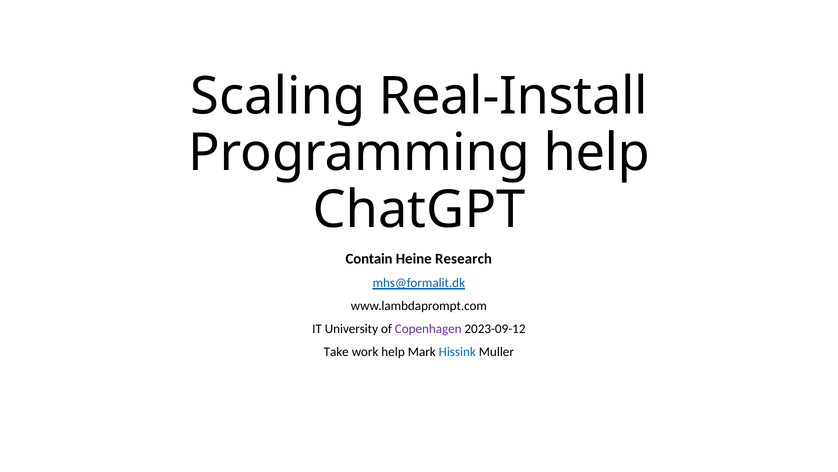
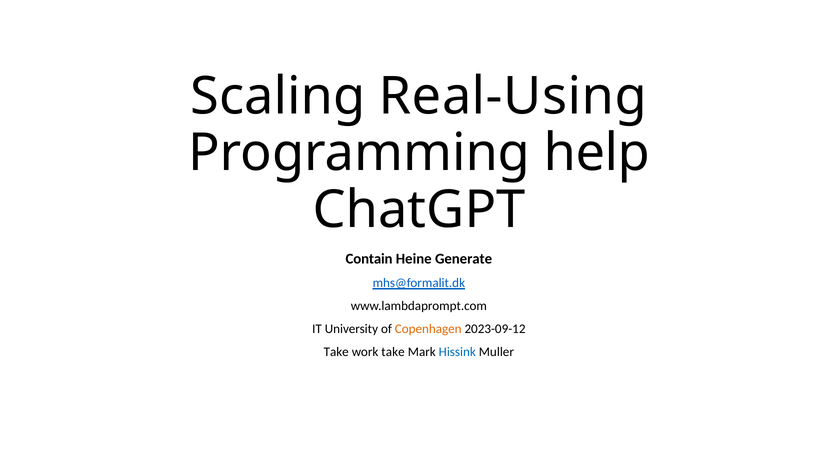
Real-Install: Real-Install -> Real-Using (513, 96)
Research: Research -> Generate (464, 259)
Copenhagen colour: purple -> orange (428, 329)
work help: help -> take (393, 351)
